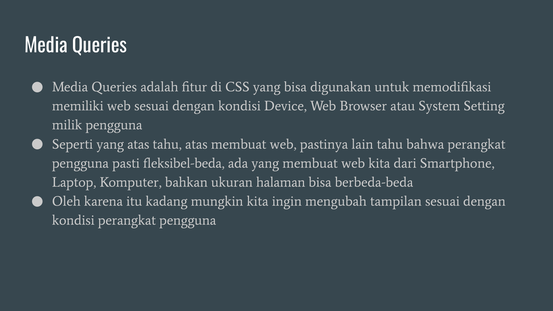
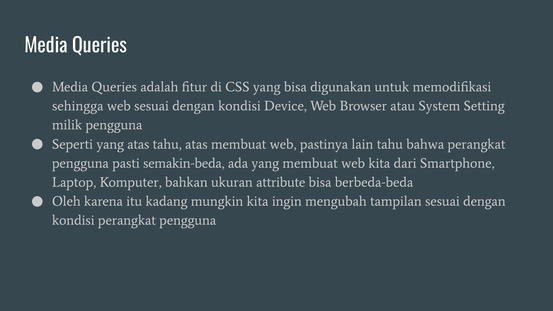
memiliki: memiliki -> sehingga (78, 106)
fleksibel-beda: fleksibel-beda -> semakin-beda (184, 163)
halaman: halaman -> attribute (281, 182)
